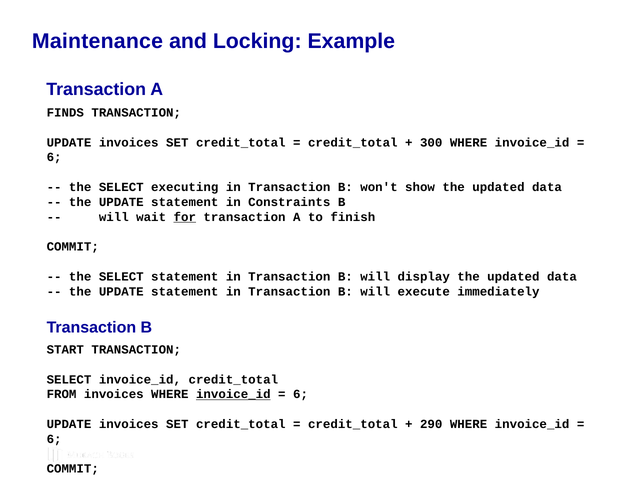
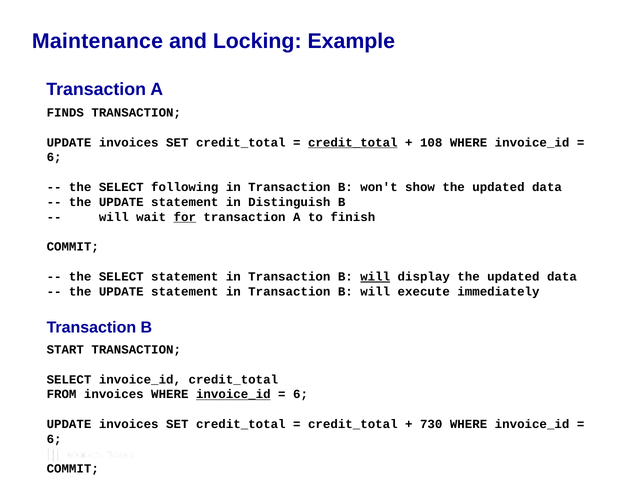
credit_total underline: none -> present (353, 143)
300: 300 -> 108 (431, 143)
executing: executing -> following (185, 187)
Constraints: Constraints -> Distinguish (289, 202)
will underline: none -> present (375, 277)
290: 290 -> 730 (431, 424)
